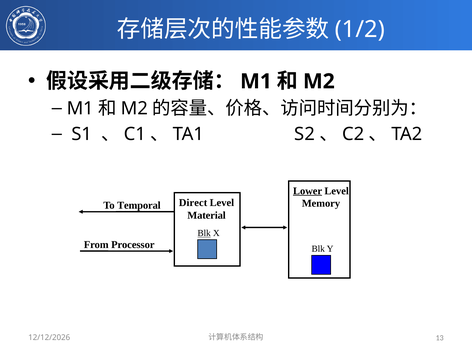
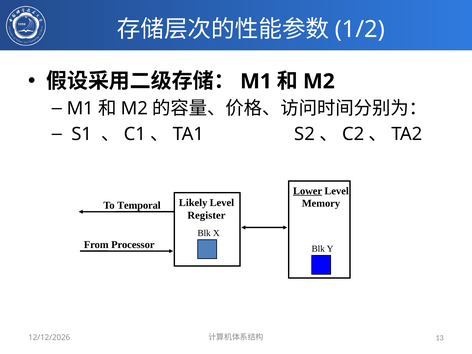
Direct: Direct -> Likely (193, 203)
Material: Material -> Register (206, 215)
Blk underline: present -> none (204, 233)
